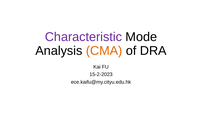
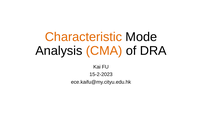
Characteristic colour: purple -> orange (83, 37)
